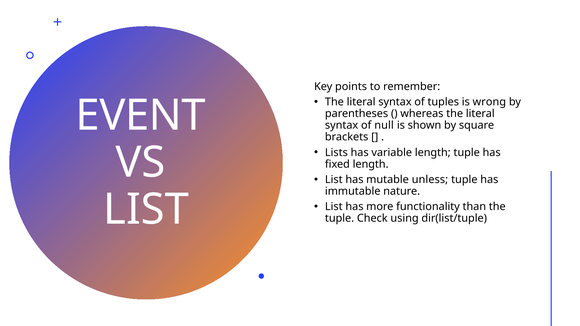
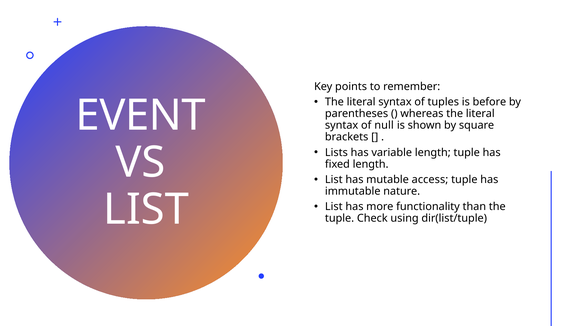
wrong: wrong -> before (489, 102)
unless: unless -> access (430, 180)
